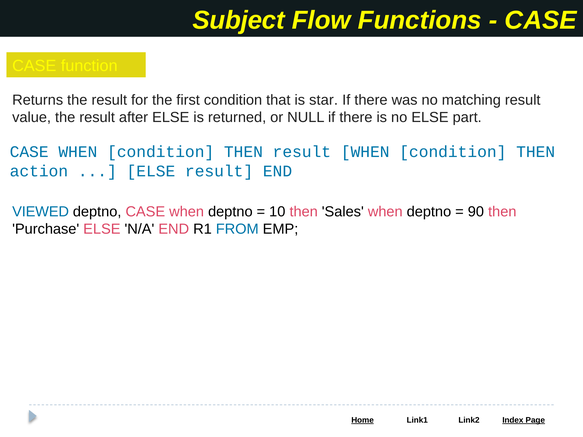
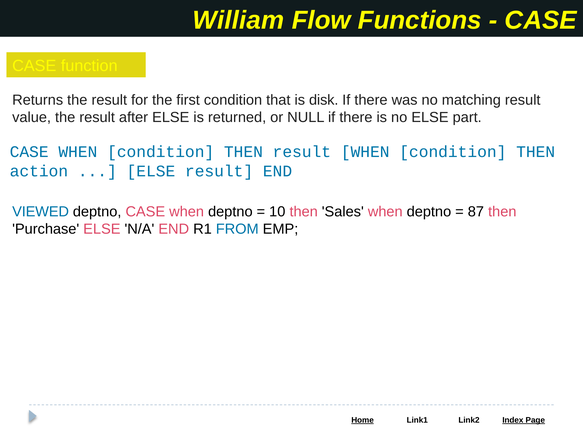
Subject: Subject -> William (238, 20)
star: star -> disk (324, 100)
90: 90 -> 87 (476, 212)
